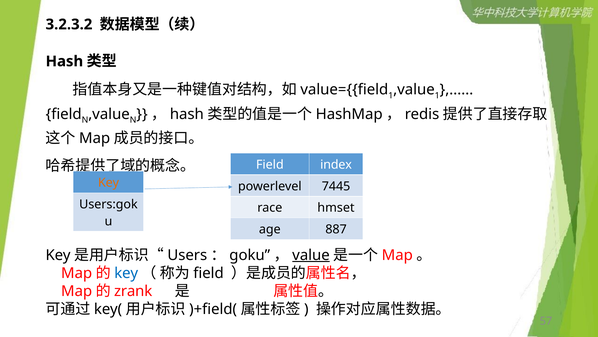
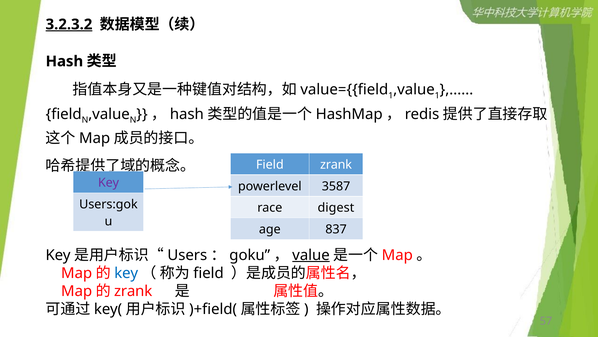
3.2.3.2 underline: none -> present (69, 24)
Field index: index -> zrank (336, 164)
Key colour: orange -> purple (109, 182)
7445: 7445 -> 3587 (336, 186)
hmset: hmset -> digest (336, 207)
887: 887 -> 837 (336, 229)
